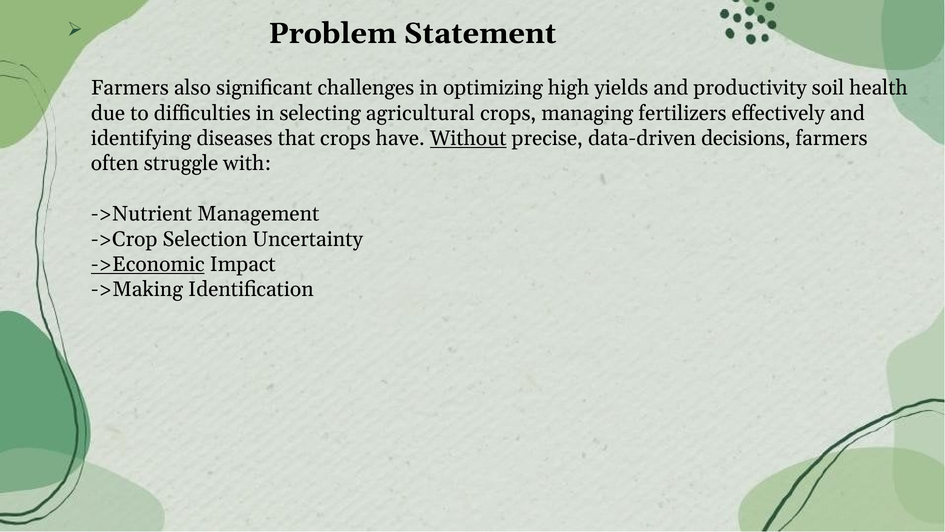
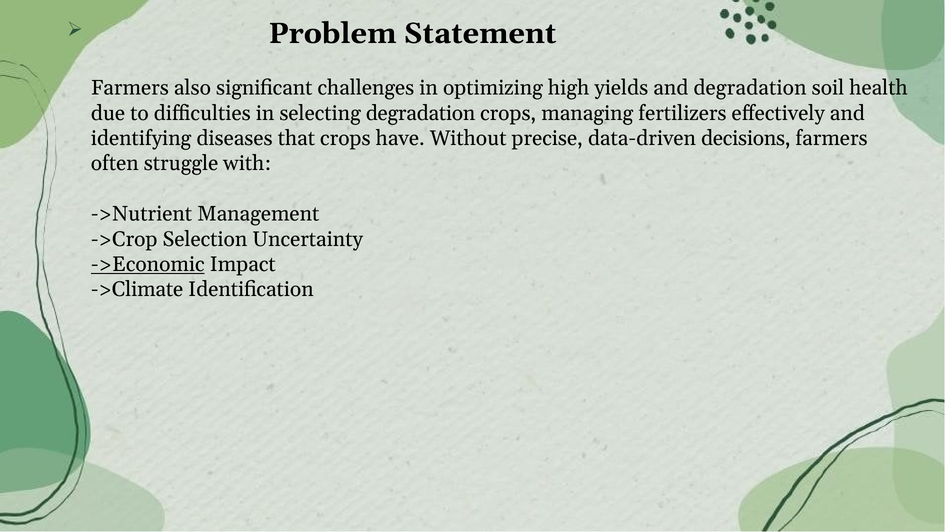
and productivity: productivity -> degradation (750, 88)
selecting agricultural: agricultural -> degradation (421, 113)
Without underline: present -> none (468, 138)
->Making: ->Making -> ->Climate (137, 289)
